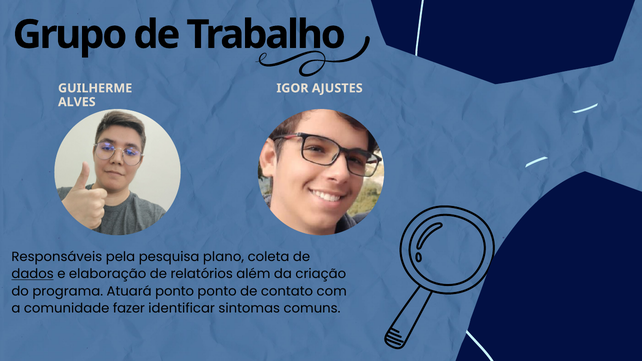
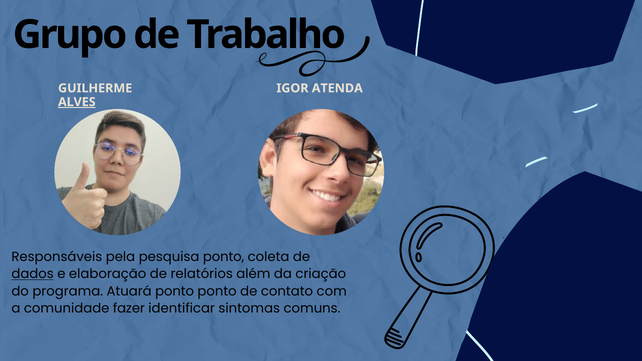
AJUSTES: AJUSTES -> ATENDA (337, 88)
ALVES underline: none -> present (77, 102)
pesquisa plano: plano -> ponto (224, 257)
